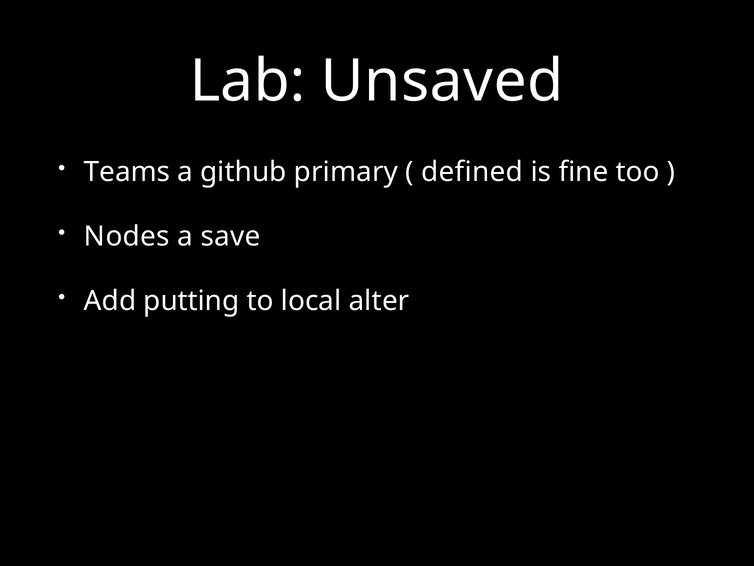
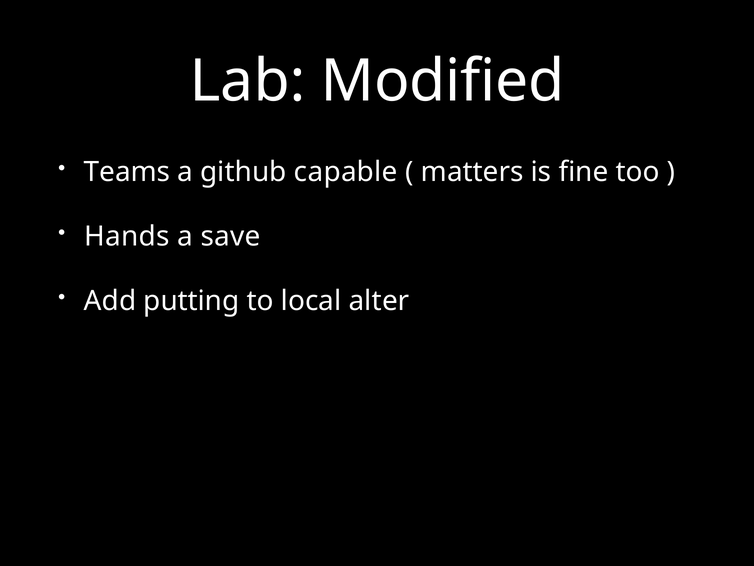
Unsaved: Unsaved -> Modified (443, 81)
primary: primary -> capable (346, 172)
defined: defined -> matters (472, 172)
Nodes: Nodes -> Hands (127, 236)
